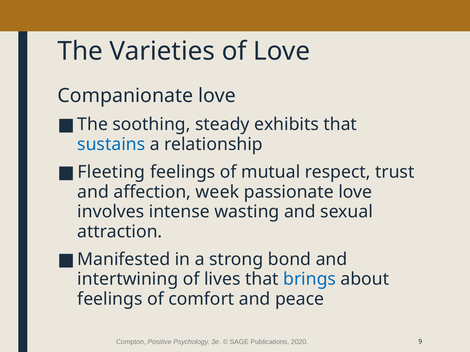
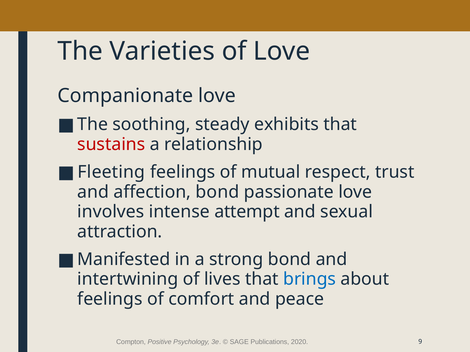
sustains colour: blue -> red (111, 145)
affection week: week -> bond (217, 192)
wasting: wasting -> attempt (247, 212)
